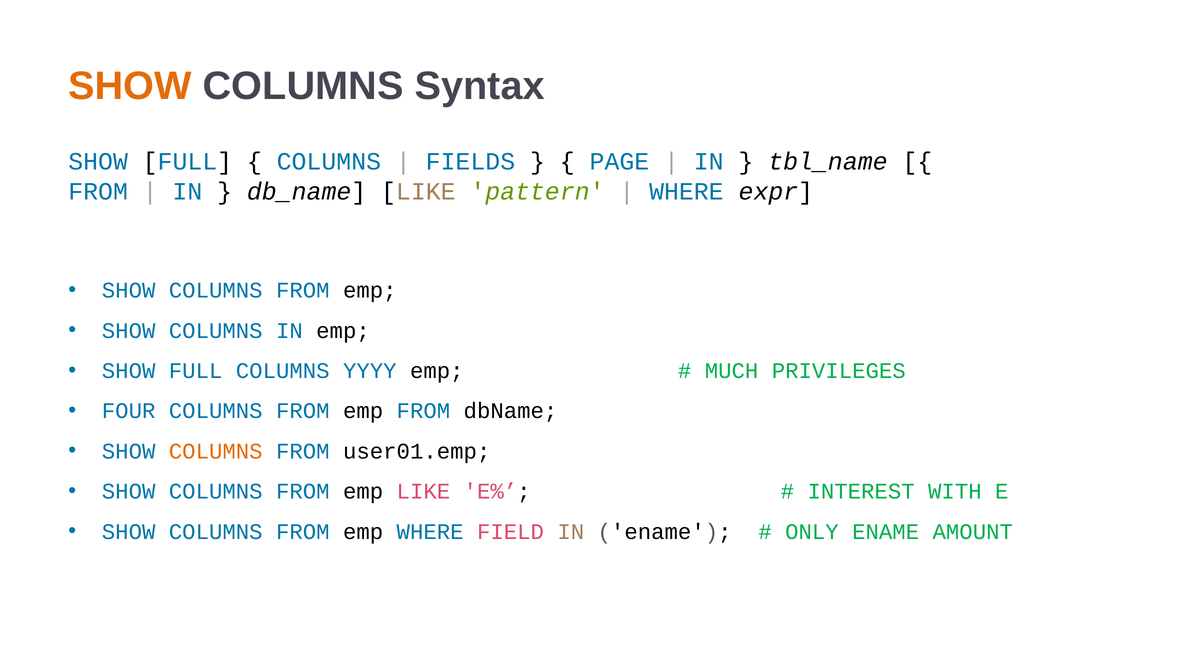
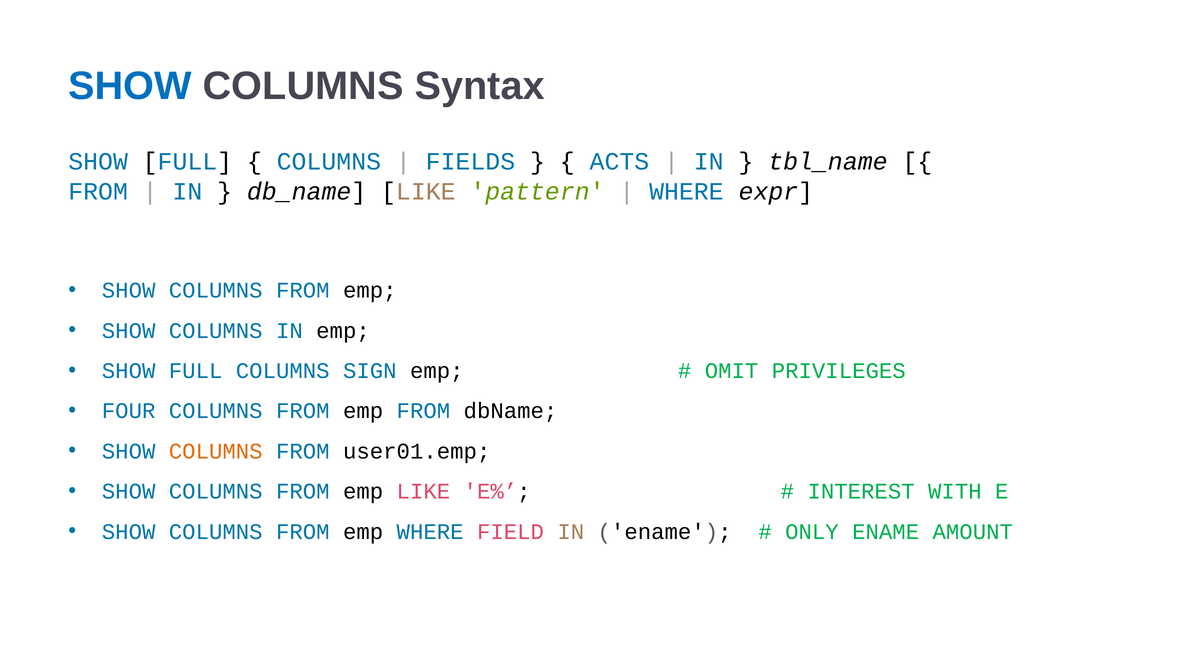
SHOW colour: orange -> blue (130, 86)
PAGE: PAGE -> ACTS (619, 162)
YYYY: YYYY -> SIGN (370, 371)
MUCH: MUCH -> OMIT (732, 371)
